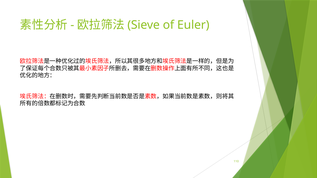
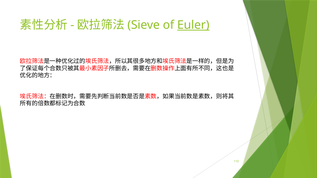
Euler underline: none -> present (193, 25)
